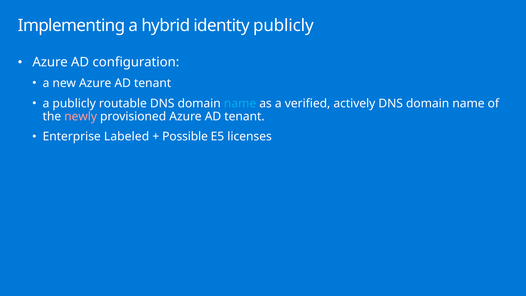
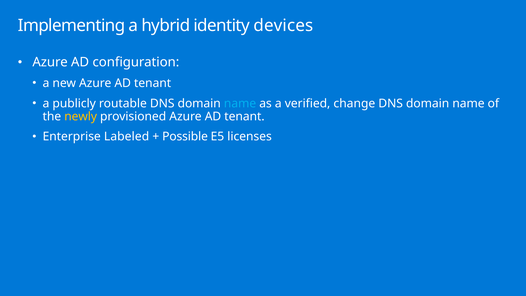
identity publicly: publicly -> devices (283, 26)
actively: actively -> change (354, 103)
newly colour: pink -> yellow (81, 116)
